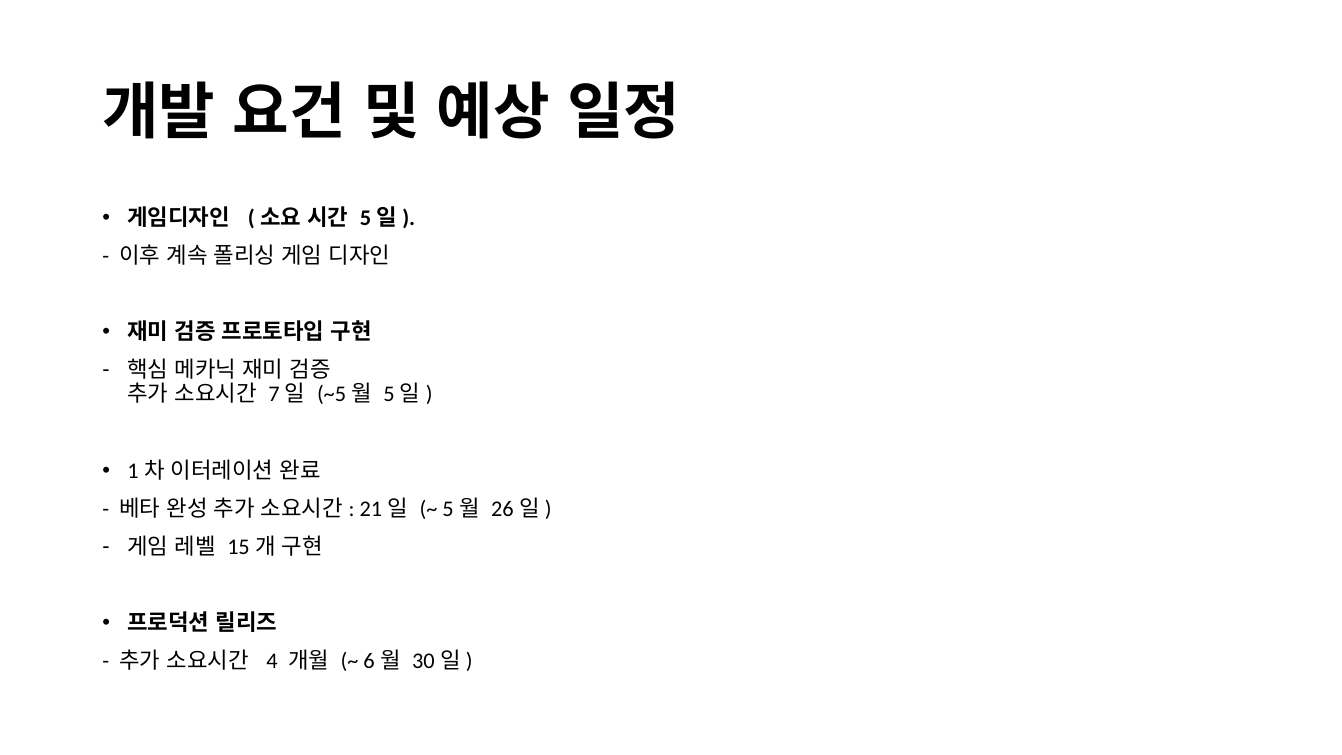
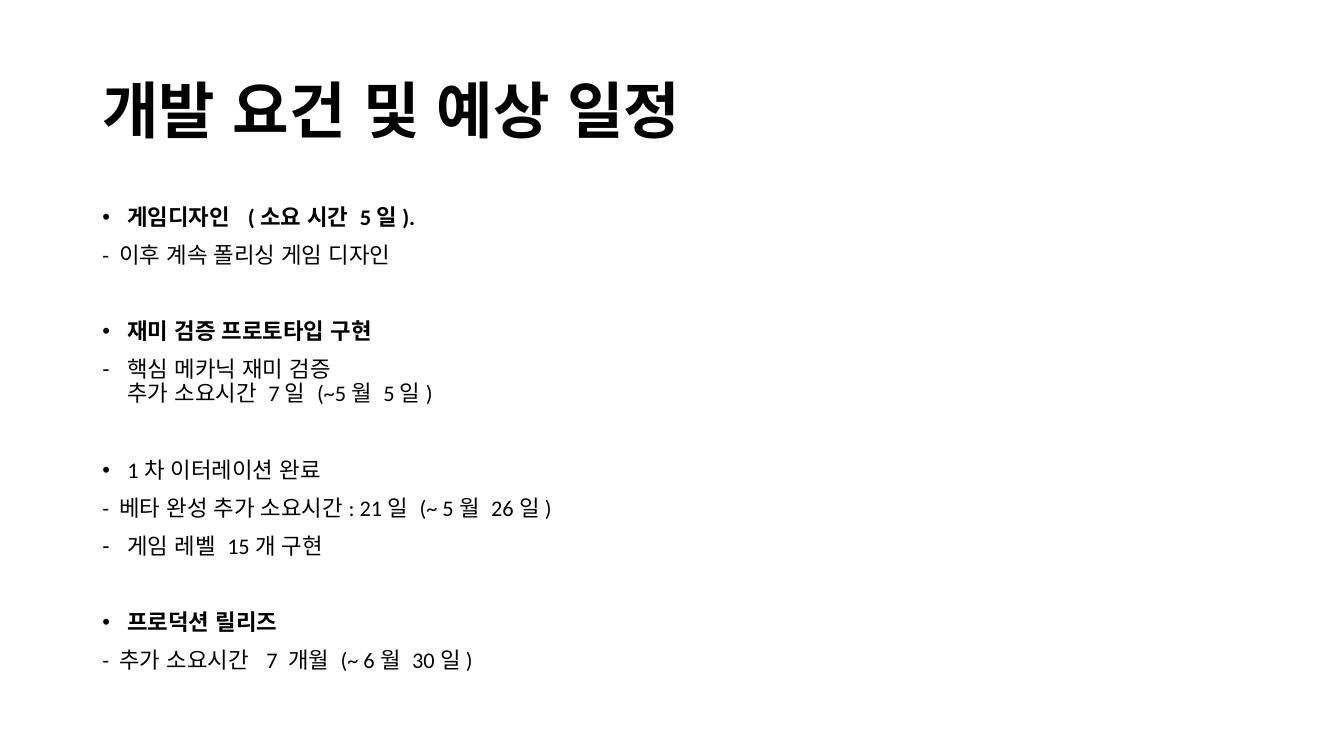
4: 4 -> 7 (272, 661)
